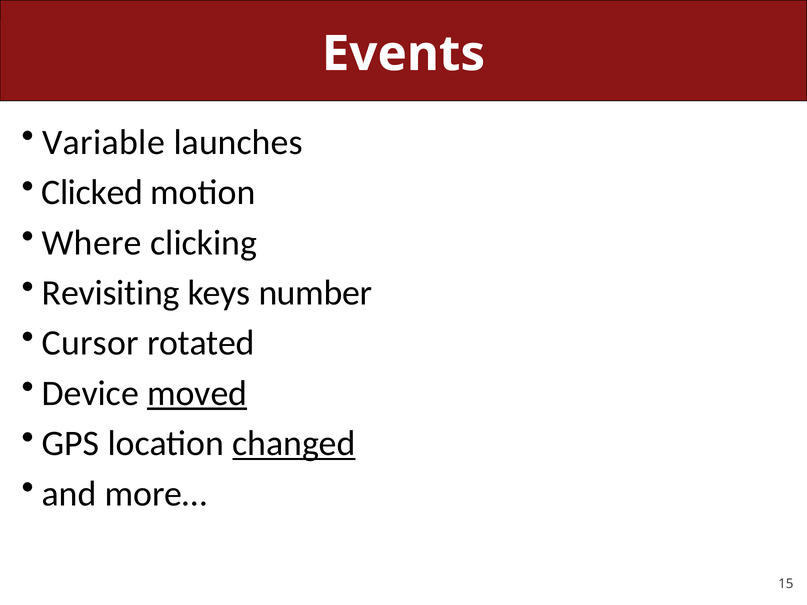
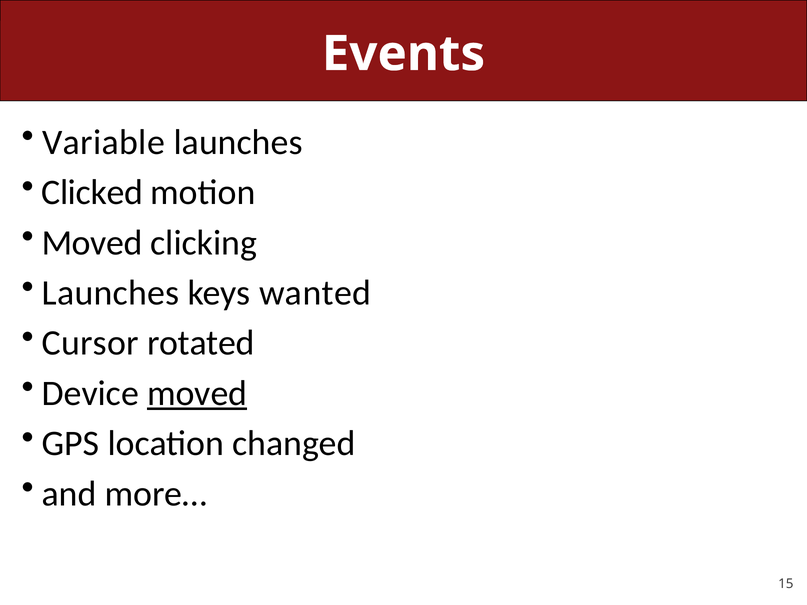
Where: Where -> Moved (92, 243)
Revisiting: Revisiting -> Launches (111, 293)
number: number -> wanted (315, 293)
changed underline: present -> none (294, 444)
